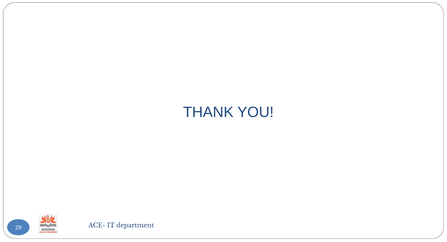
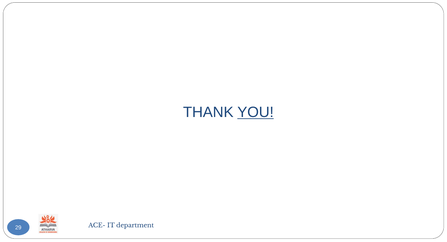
YOU underline: none -> present (256, 112)
